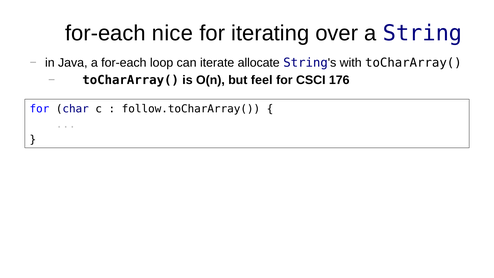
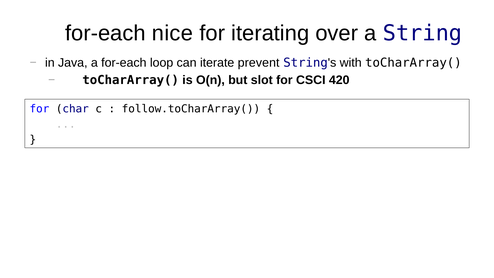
allocate: allocate -> prevent (259, 63)
feel: feel -> slot (262, 80)
176: 176 -> 420 (339, 80)
